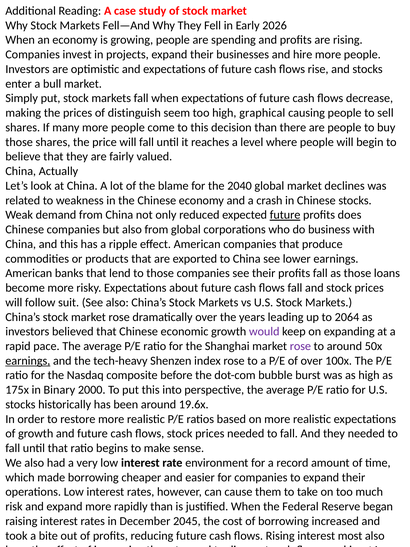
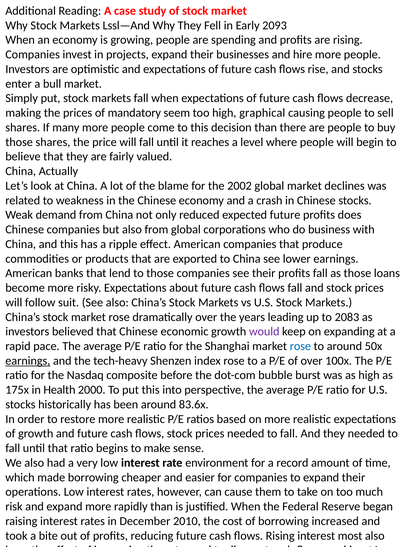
Fell—And: Fell—And -> Lssl—And (126, 25)
2026: 2026 -> 2093 (275, 25)
distinguish: distinguish -> mandatory (134, 113)
2040: 2040 -> 2002 (240, 186)
future underline: present -> none (285, 215)
2064: 2064 -> 2083 (347, 317)
rose colour: purple -> blue (300, 346)
Binary: Binary -> Health (59, 390)
19.6x: 19.6x -> 83.6x (194, 404)
2045: 2045 -> 2010 (187, 521)
